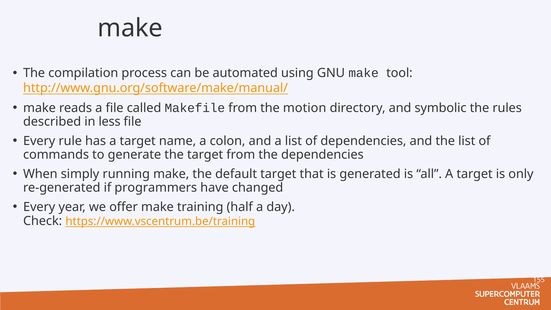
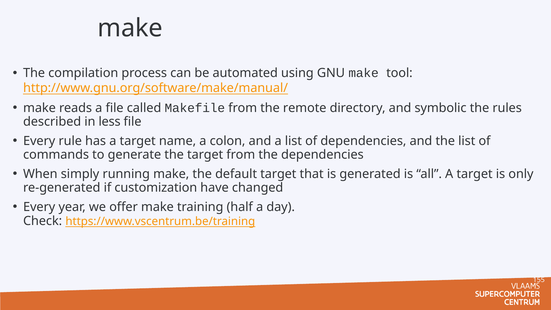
motion: motion -> remote (305, 108)
programmers: programmers -> customization (156, 188)
